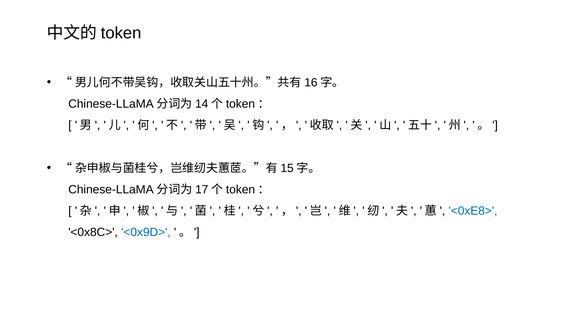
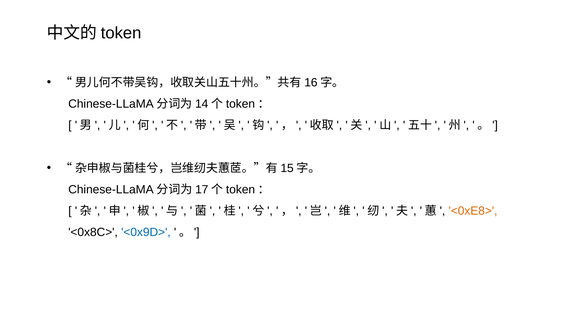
<0xE8> colour: blue -> orange (473, 211)
